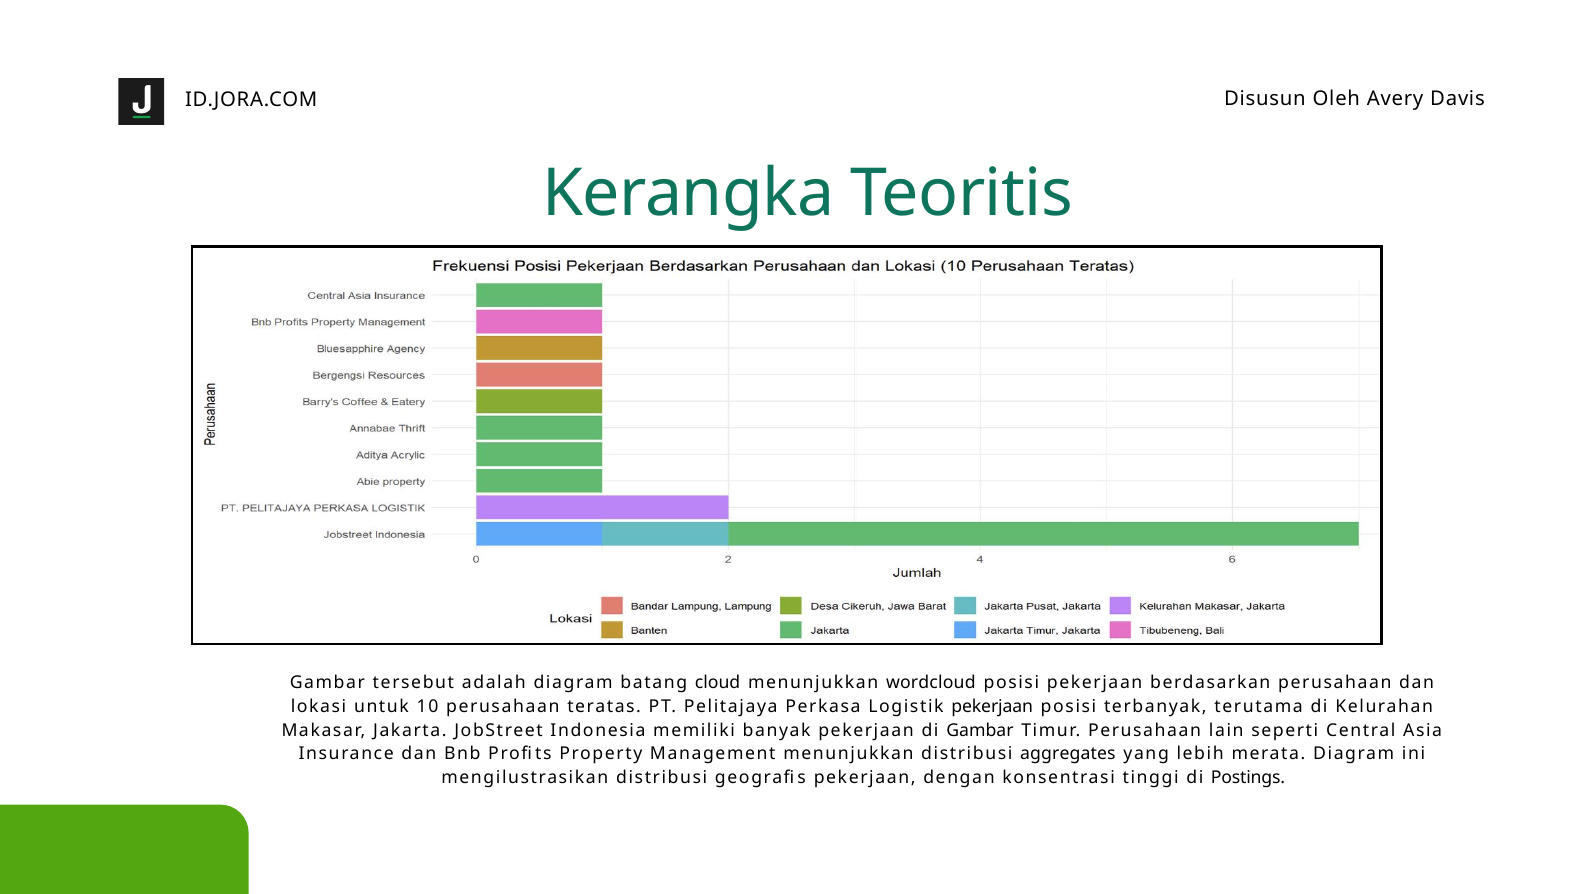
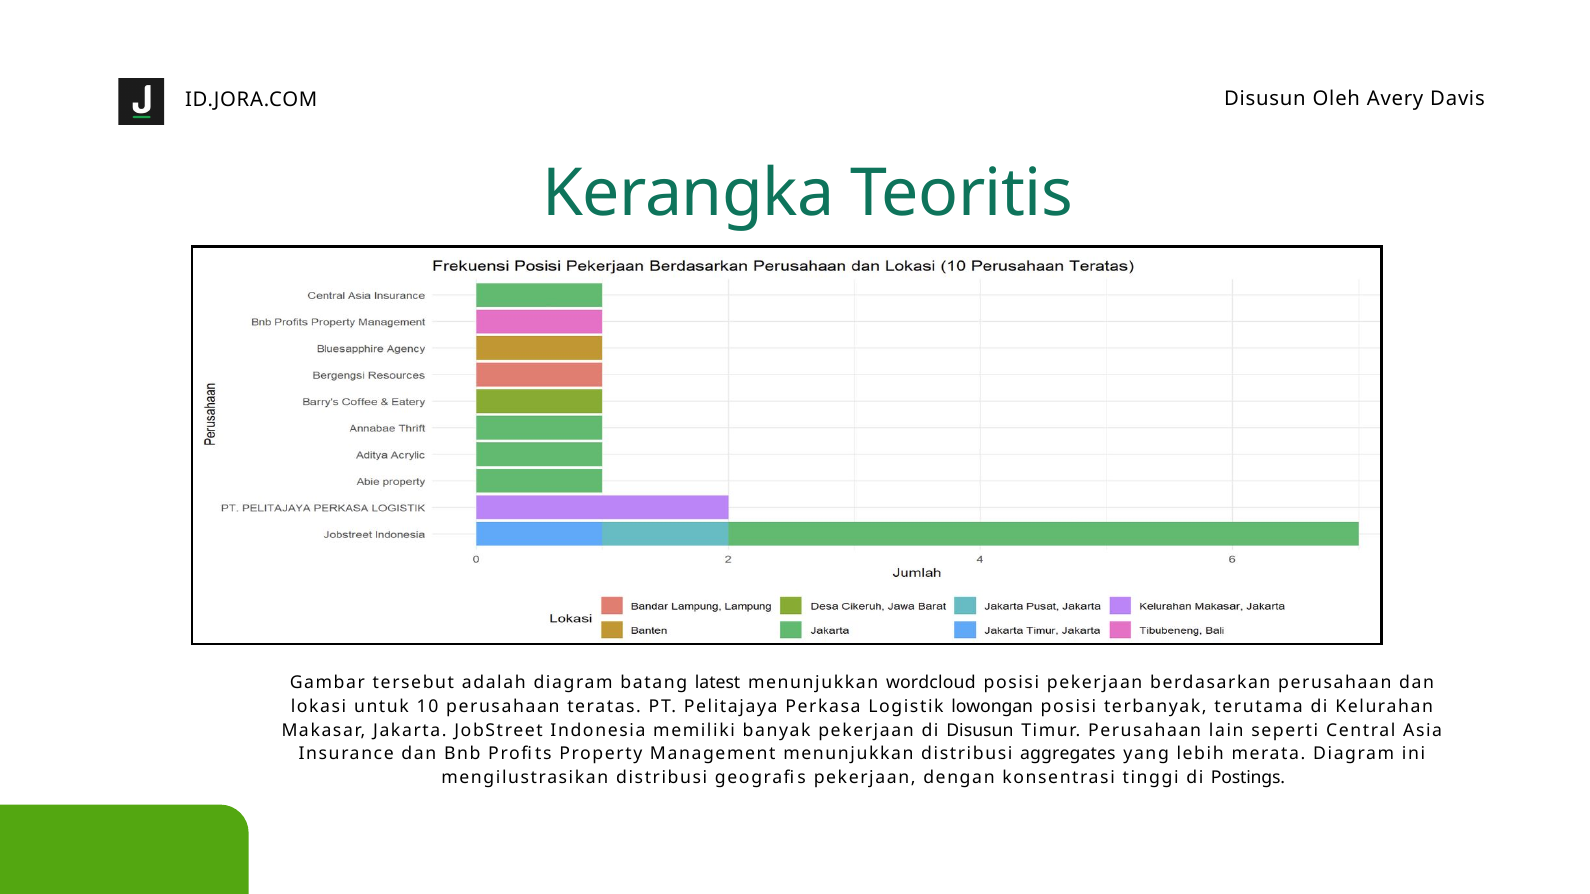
cloud: cloud -> latest (718, 683)
Logistik pekerjaan: pekerjaan -> lowongan (992, 707)
di Gambar: Gambar -> Disusun (980, 731)
